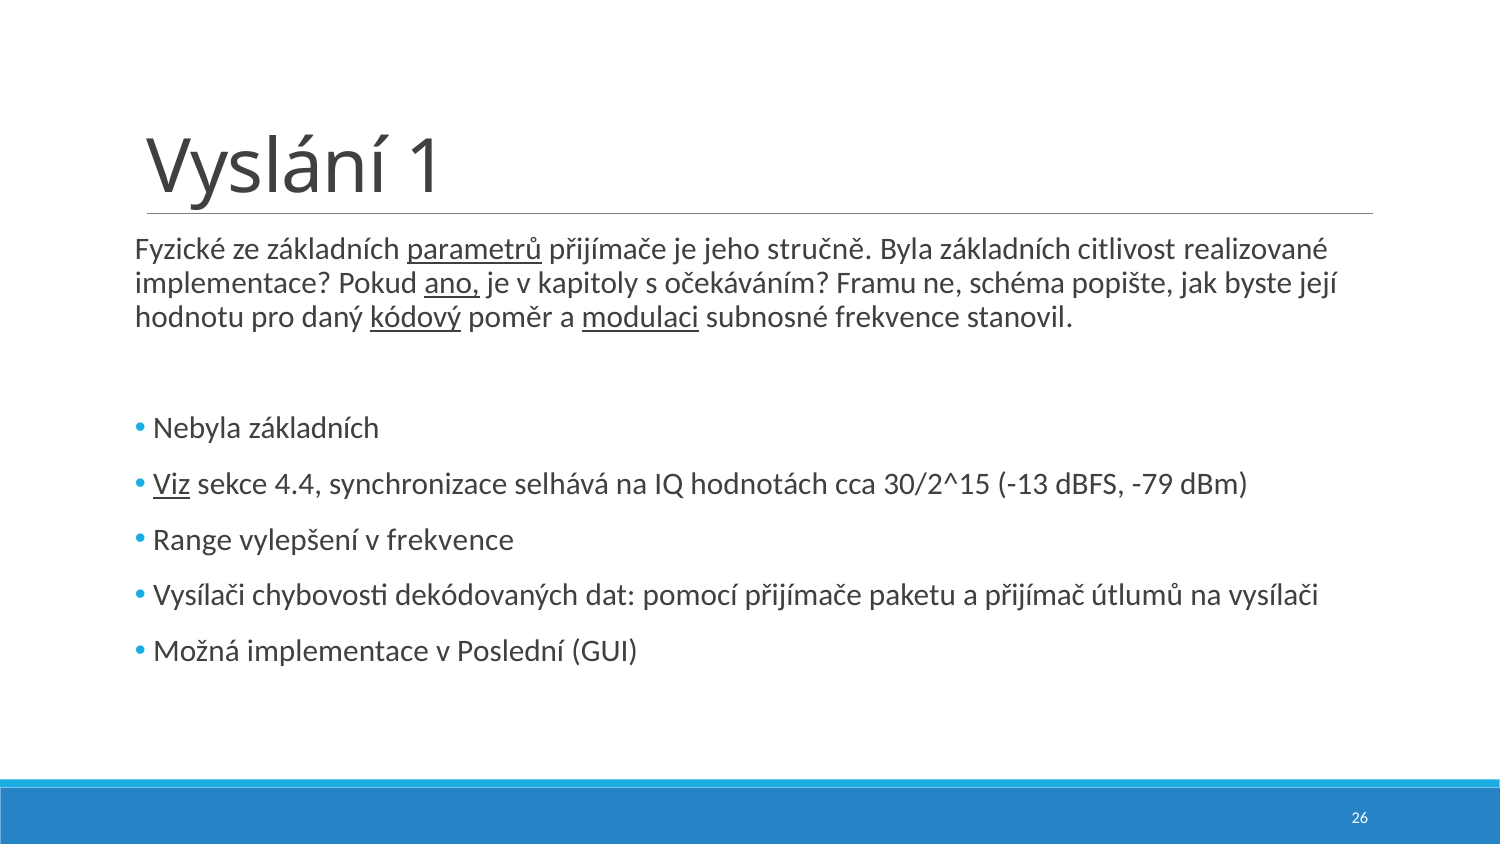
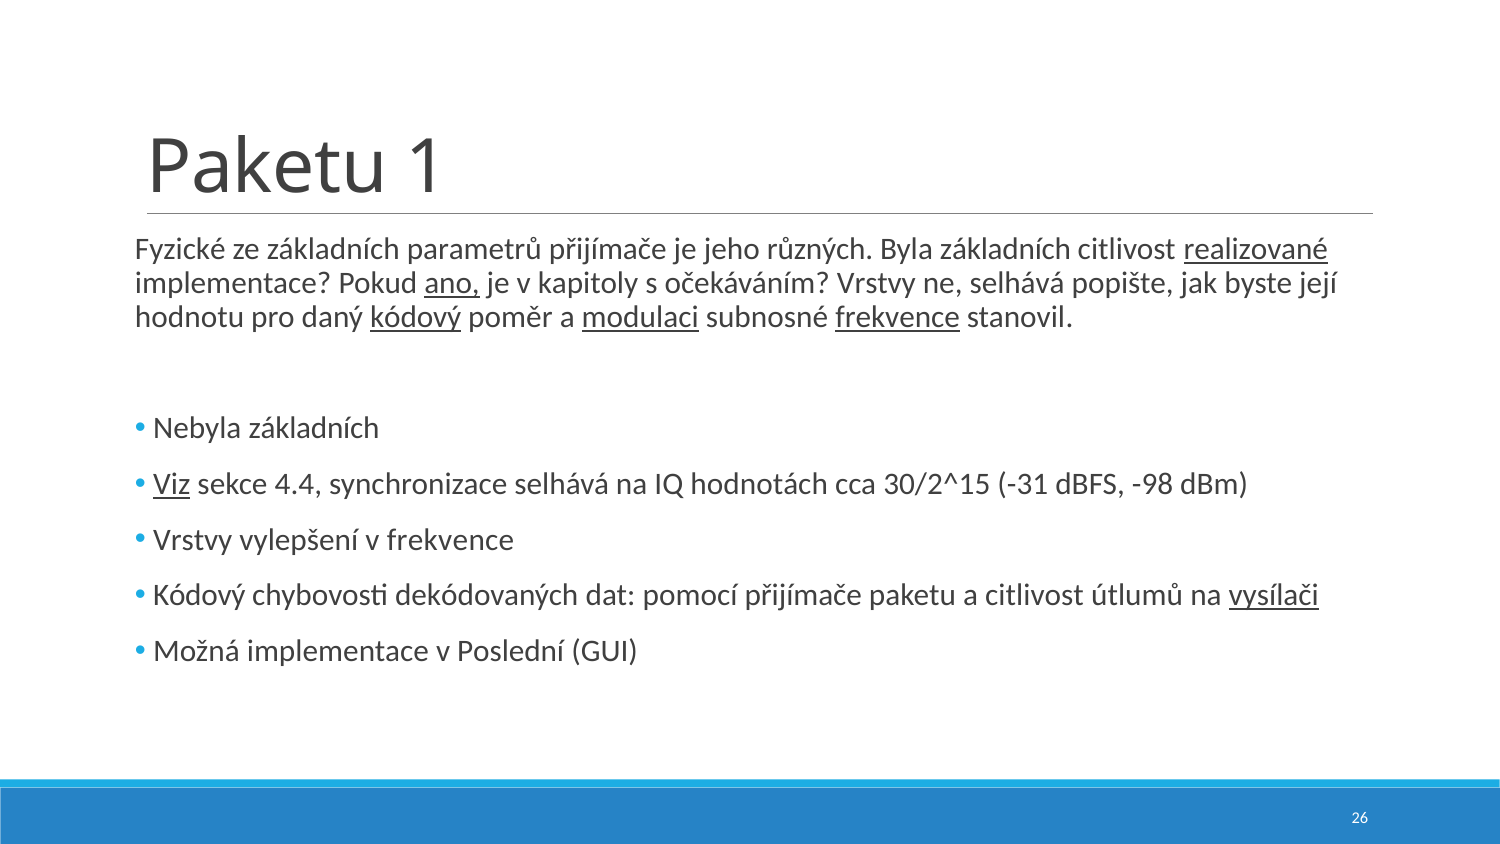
Vyslání: Vyslání -> Paketu (267, 168)
parametrů underline: present -> none (474, 249)
stručně: stručně -> různých (820, 249)
realizované underline: none -> present (1256, 249)
očekáváním Framu: Framu -> Vrstvy (876, 283)
ne schéma: schéma -> selhává (1017, 283)
frekvence underline: none -> present (898, 317)
-13: -13 -> -31 (1023, 484)
-79: -79 -> -98 (1153, 484)
Range: Range -> Vrstvy (193, 540)
Vysílači: Vysílači -> Kódový (199, 595)
a přijímač: přijímač -> citlivost (1035, 595)
vysílači underline: none -> present (1274, 595)
